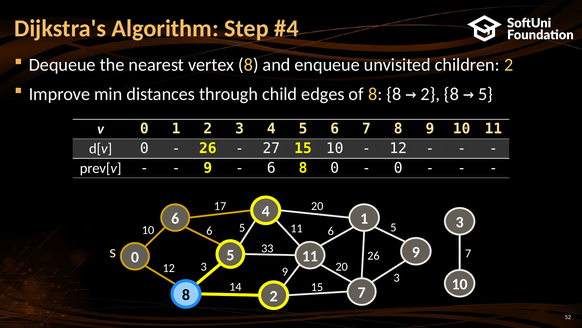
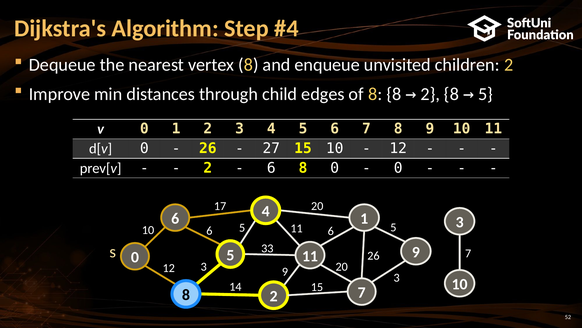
9: 9 -> 2 (208, 168)
